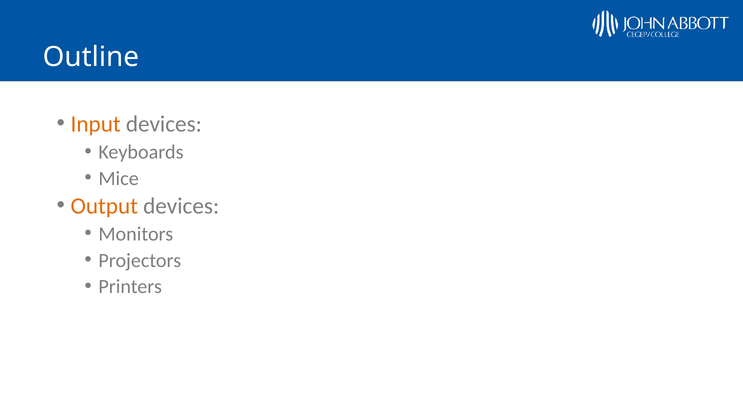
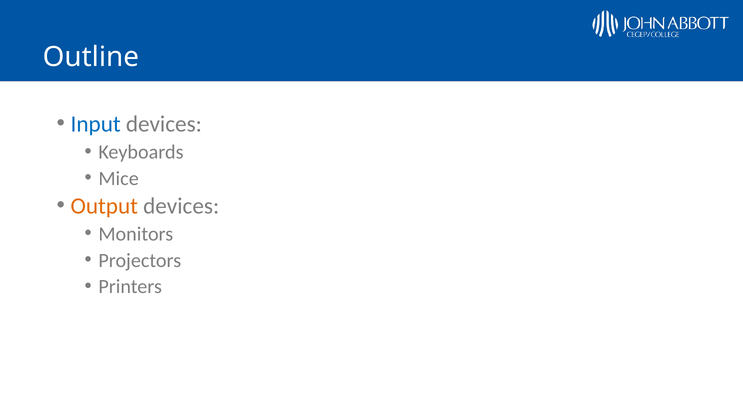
Input colour: orange -> blue (96, 124)
